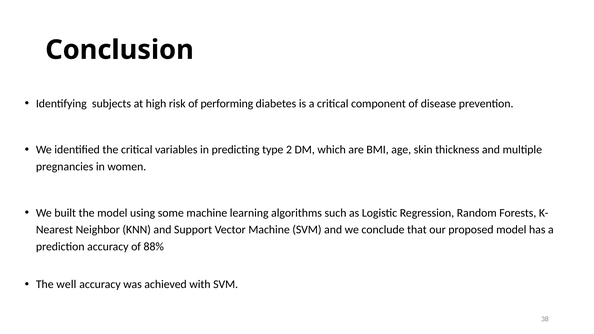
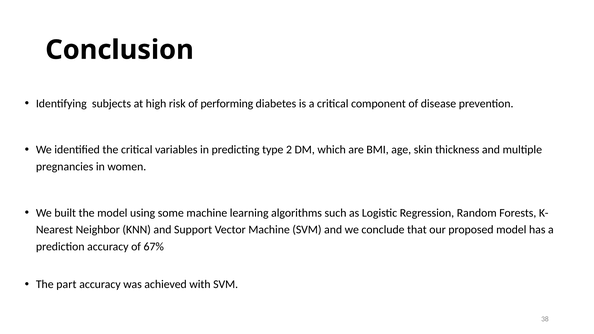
88%: 88% -> 67% (154, 247)
well: well -> part (66, 284)
